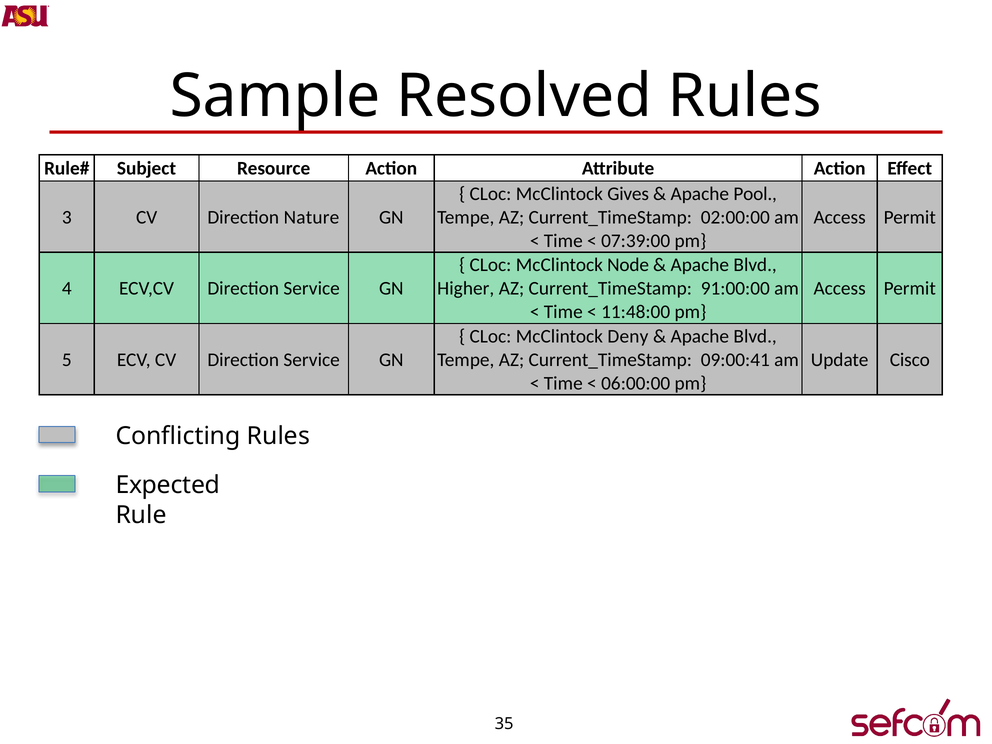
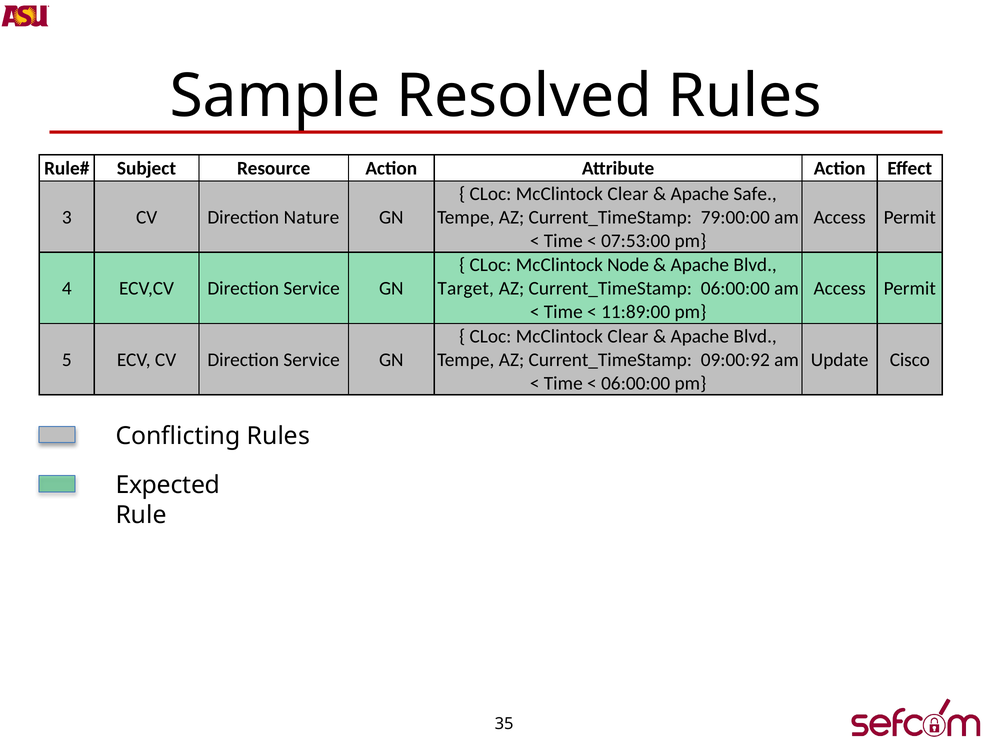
Gives: Gives -> Clear (628, 194)
Pool: Pool -> Safe (755, 194)
02:00:00: 02:00:00 -> 79:00:00 (735, 217)
07:39:00: 07:39:00 -> 07:53:00 (636, 241)
Higher: Higher -> Target (466, 288)
91:00:00: 91:00:00 -> 06:00:00 (735, 288)
11:48:00: 11:48:00 -> 11:89:00 (636, 312)
Deny: Deny -> Clear (628, 336)
09:00:41: 09:00:41 -> 09:00:92 (735, 360)
